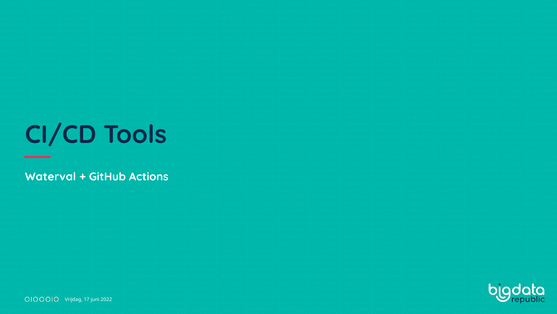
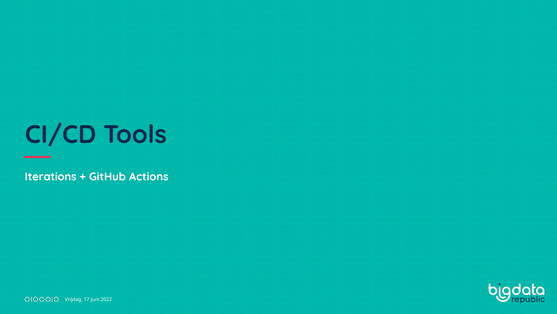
Waterval: Waterval -> Iterations (51, 176)
